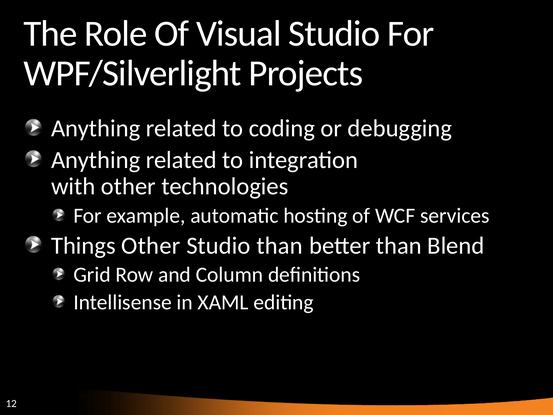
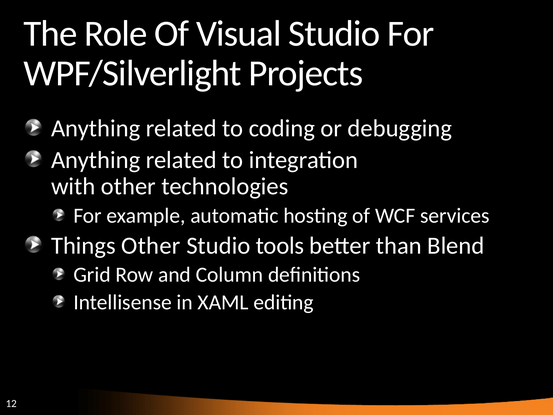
Studio than: than -> tools (280, 245)
